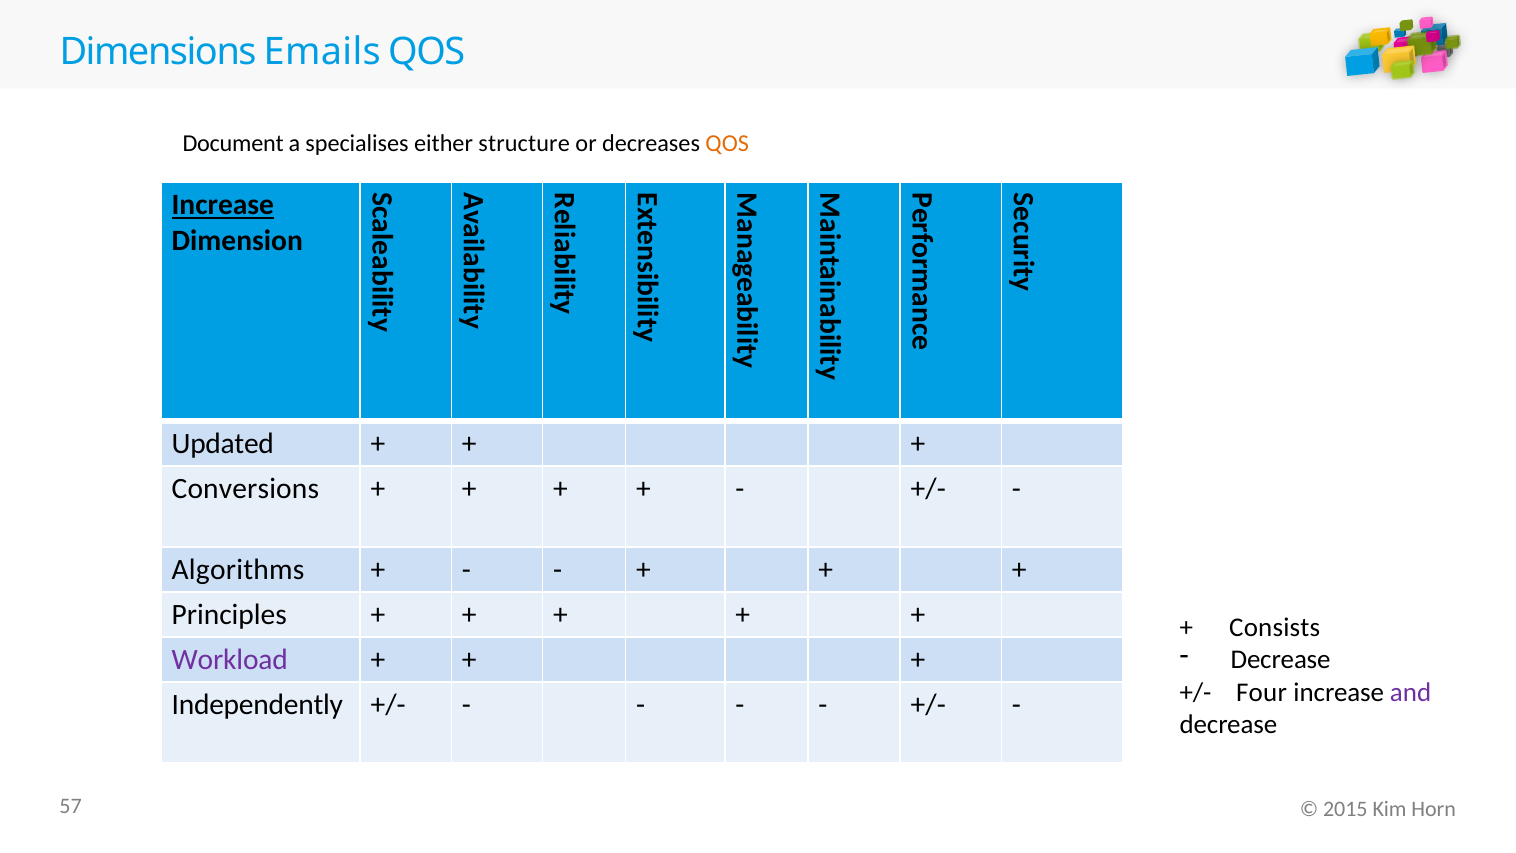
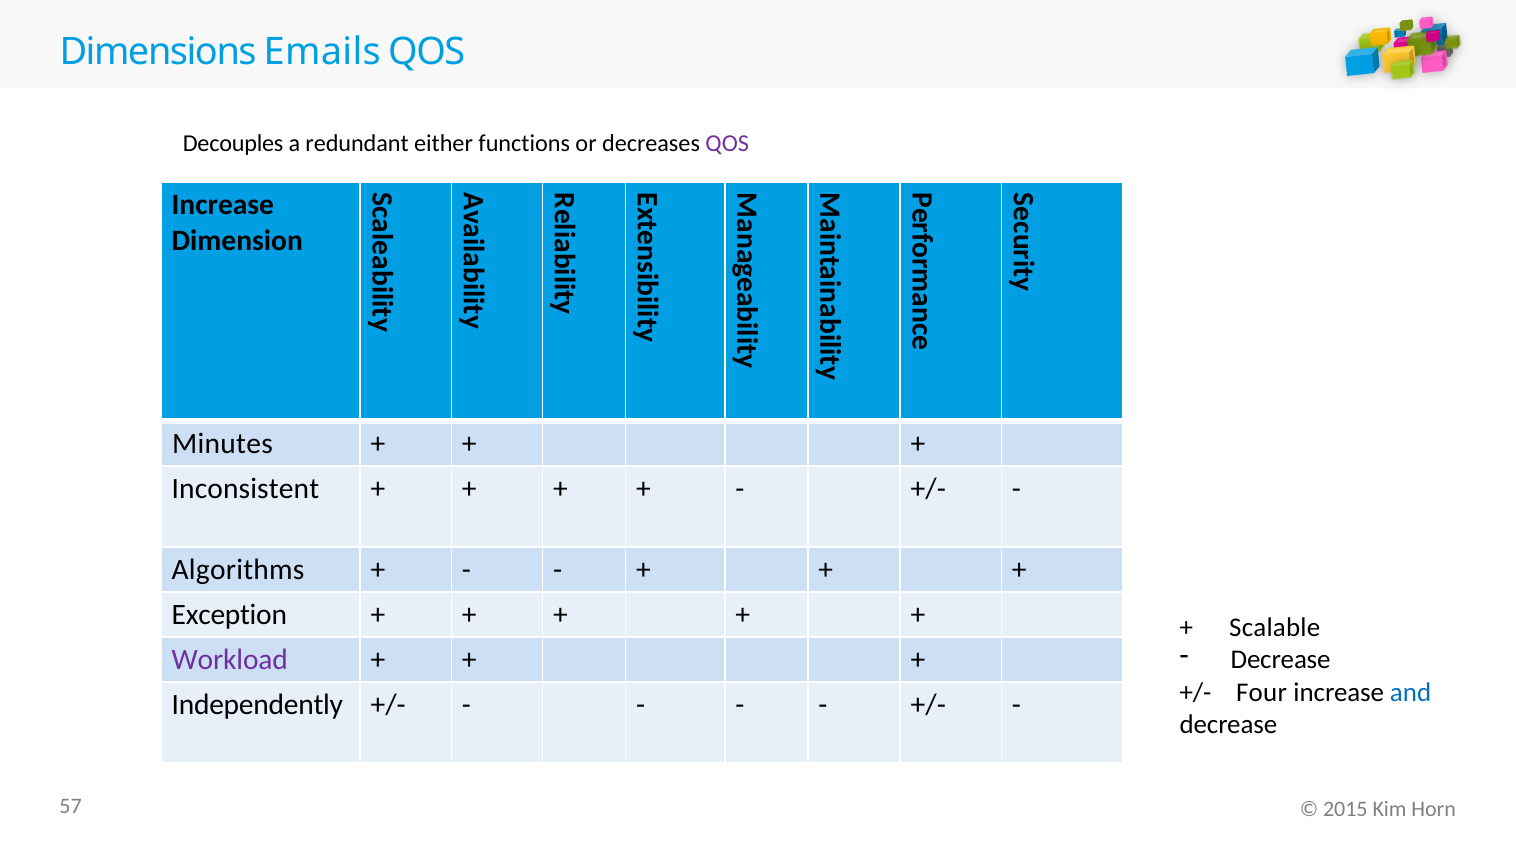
Document: Document -> Decouples (233, 143)
specialises: specialises -> redundant (357, 143)
structure: structure -> functions (524, 143)
QOS colour: orange -> purple (727, 143)
Increase underline: present -> none (223, 205)
Updated: Updated -> Minutes (222, 444)
Conversions: Conversions -> Inconsistent (245, 489)
Principles: Principles -> Exception (229, 615)
Consists: Consists -> Scalable (1275, 627)
and colour: purple -> blue (1411, 692)
